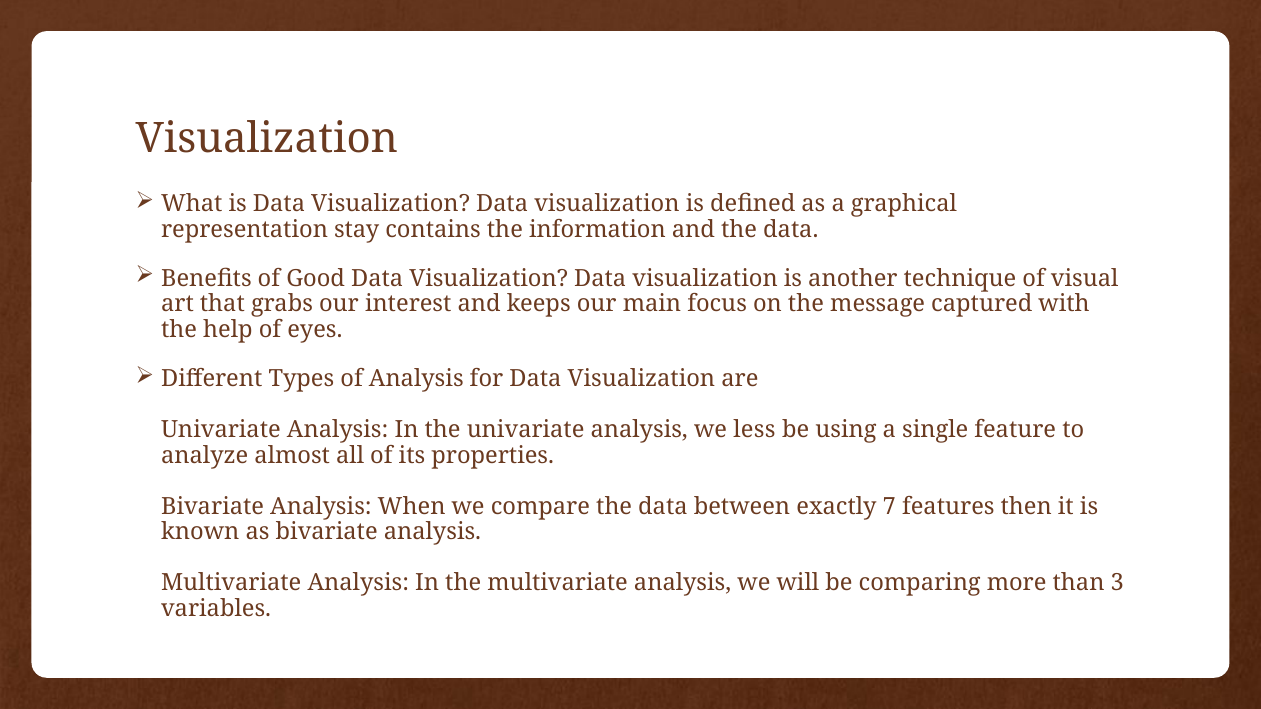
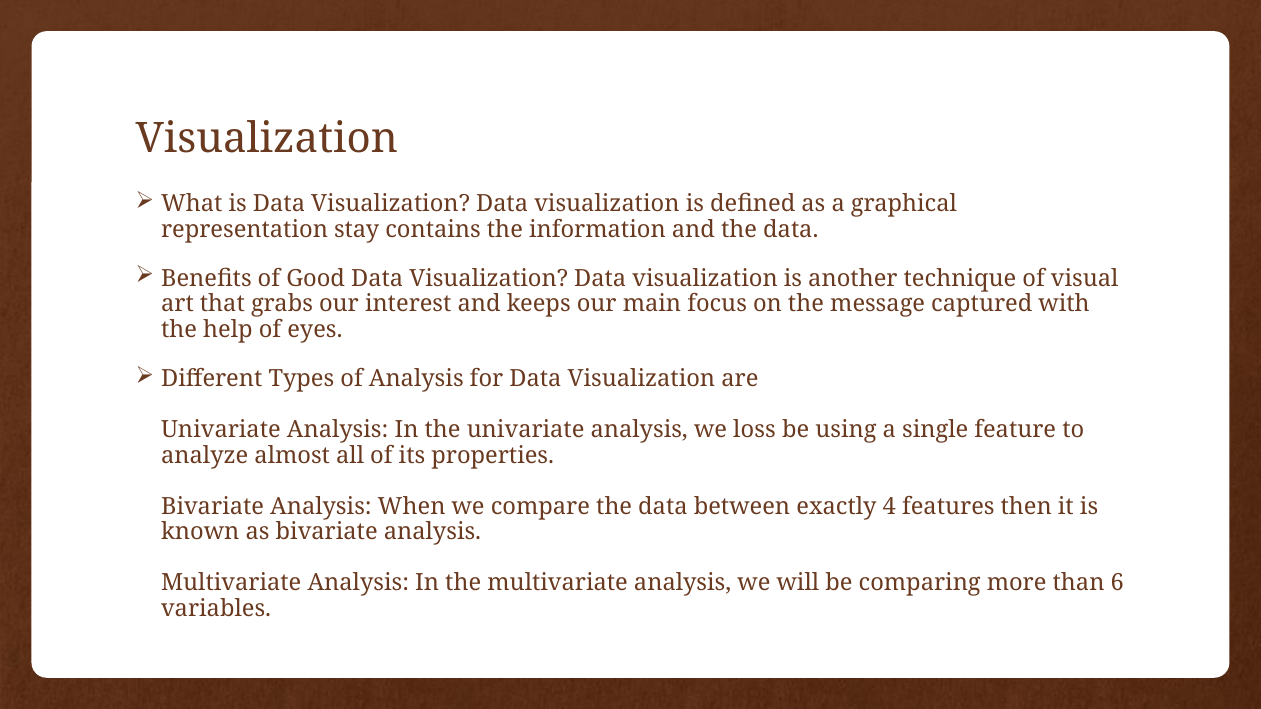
less: less -> loss (754, 430)
7: 7 -> 4 (889, 507)
3: 3 -> 6 (1117, 583)
